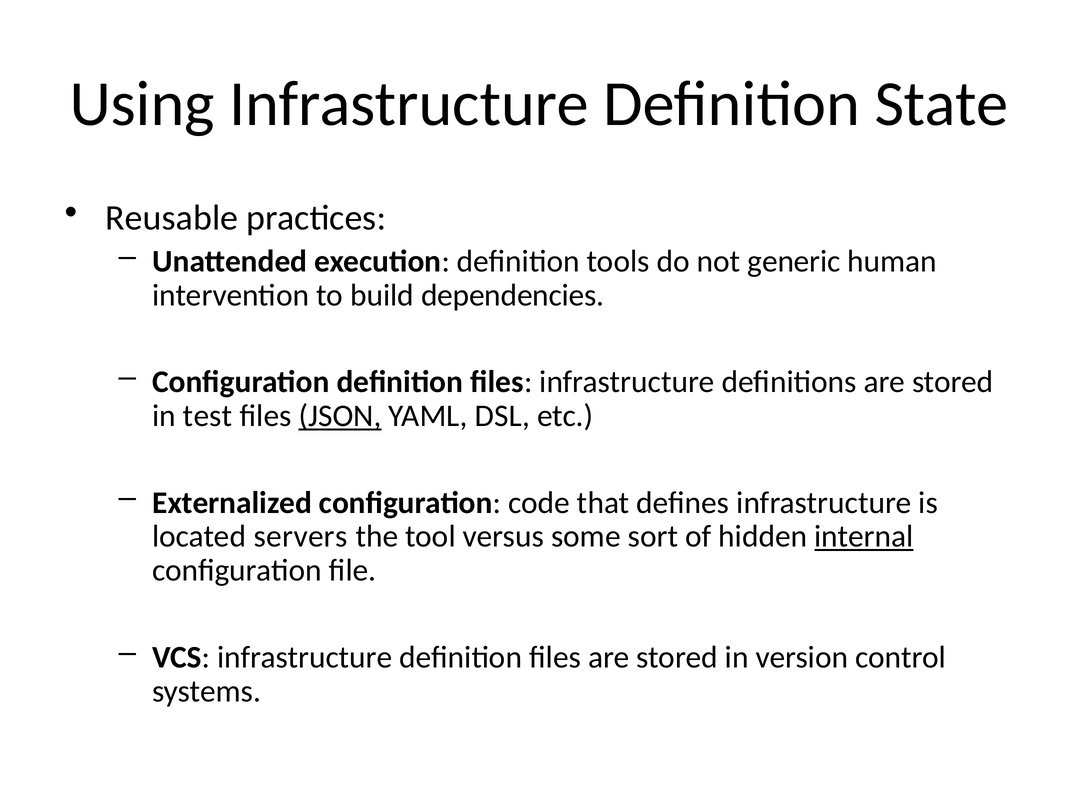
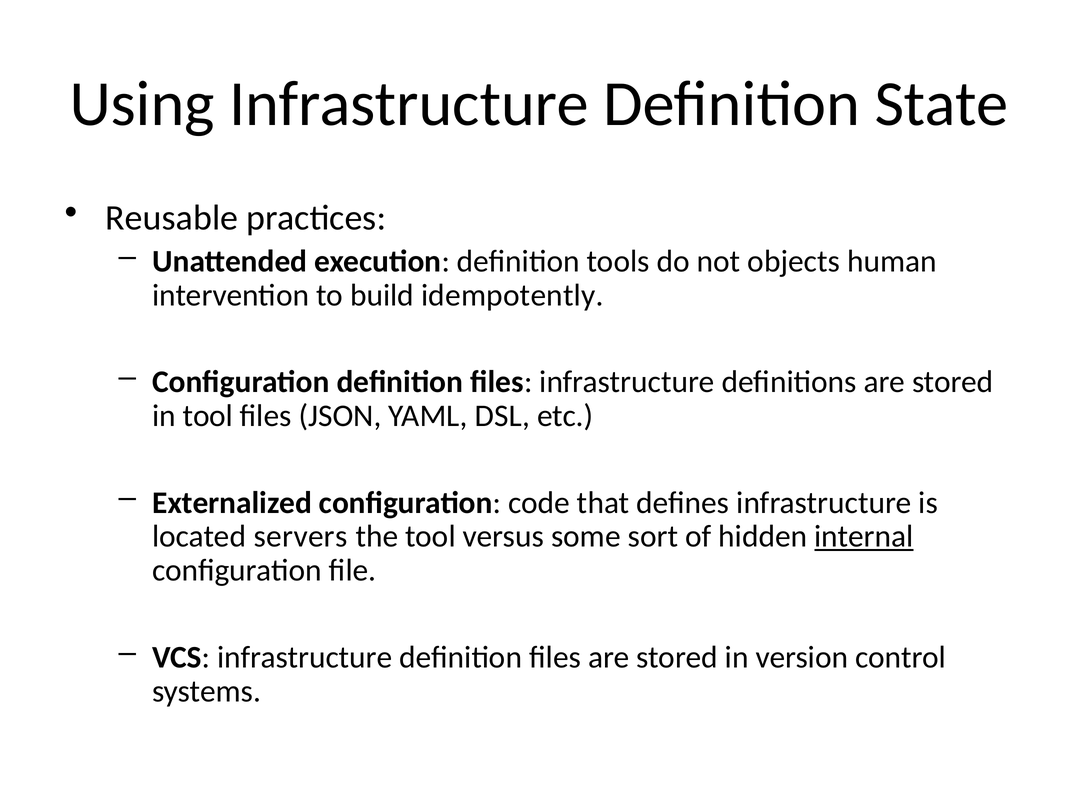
generic: generic -> objects (794, 261)
dependencies: dependencies -> idempotently (512, 295)
in test: test -> tool (208, 416)
JSON underline: present -> none (340, 416)
